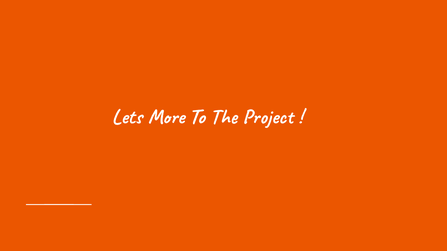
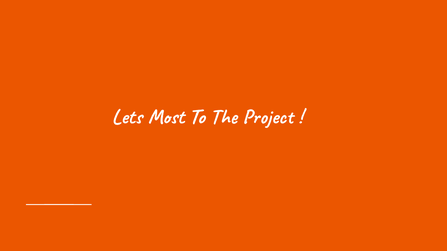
More: More -> Most (166, 117)
